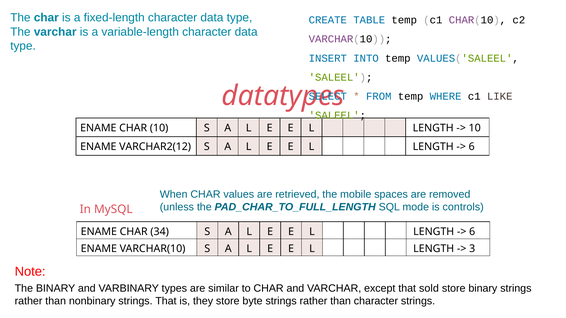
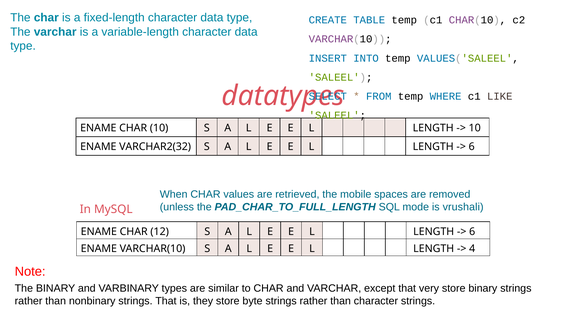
VARCHAR2(12: VARCHAR2(12 -> VARCHAR2(32 (155, 147)
controls: controls -> vrushali (463, 207)
34: 34 -> 12 (160, 232)
3: 3 -> 4 (472, 249)
sold: sold -> very (429, 289)
